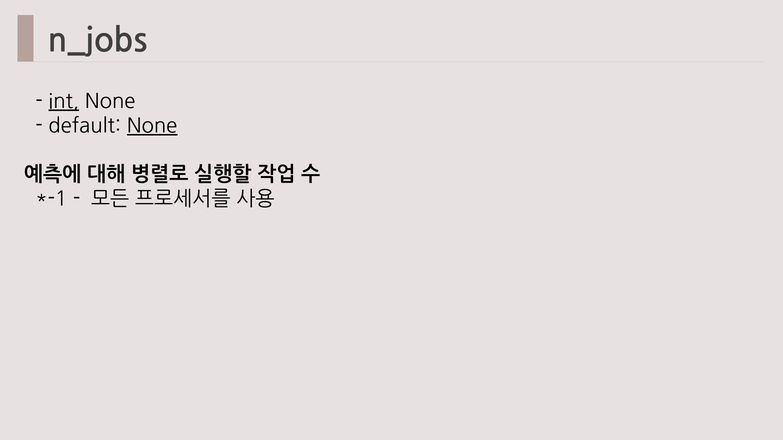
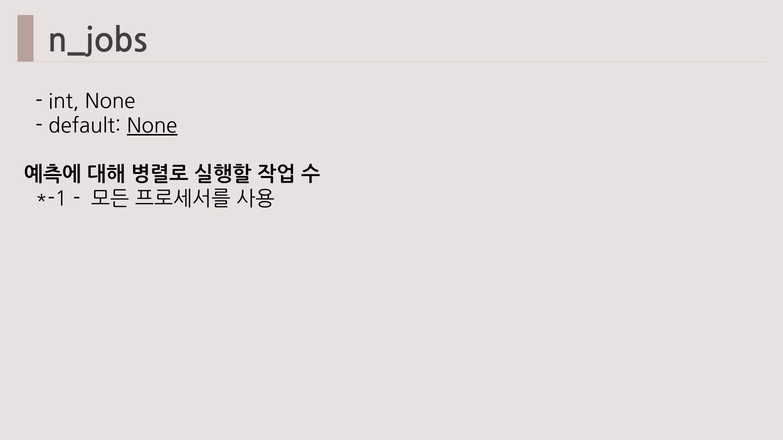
int underline: present -> none (64, 102)
